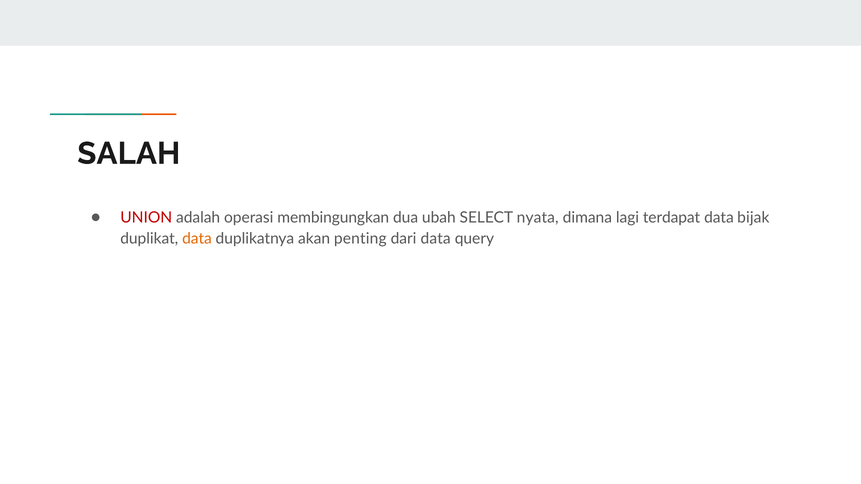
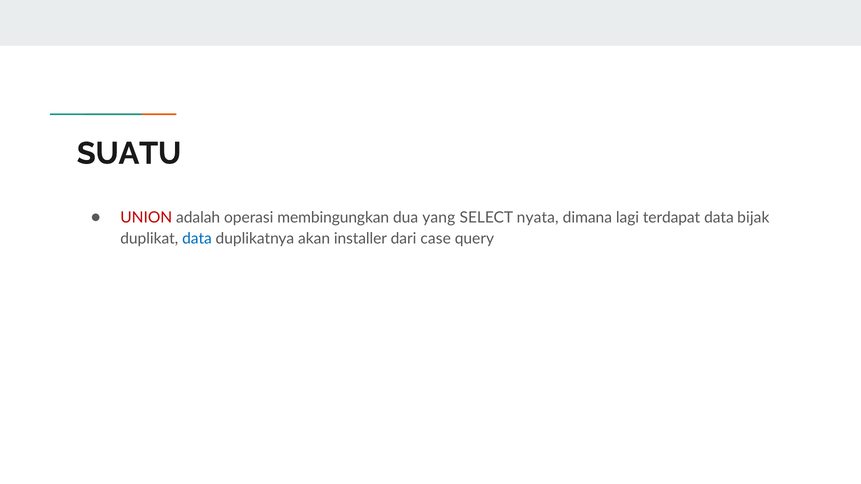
SALAH: SALAH -> SUATU (129, 154)
ubah: ubah -> yang (439, 218)
data colour: orange -> blue (197, 239)
penting: penting -> installer (360, 239)
dari data: data -> case (436, 239)
